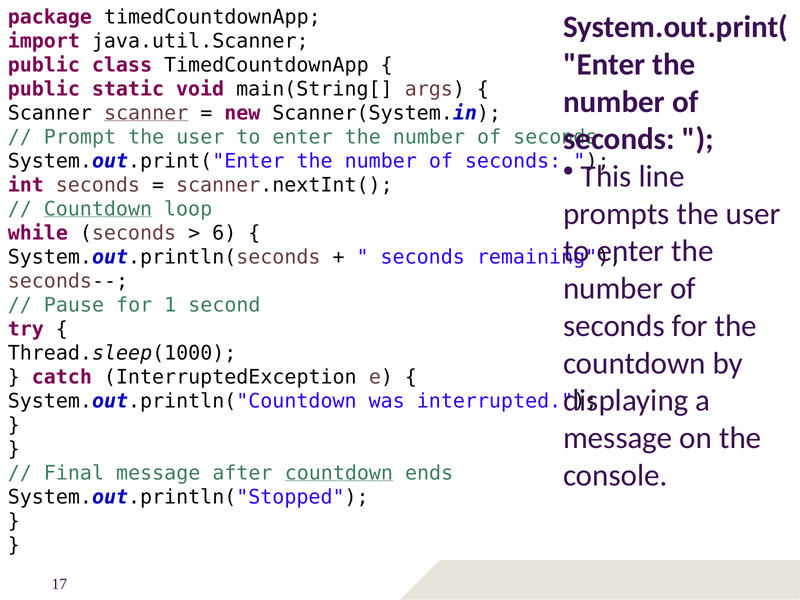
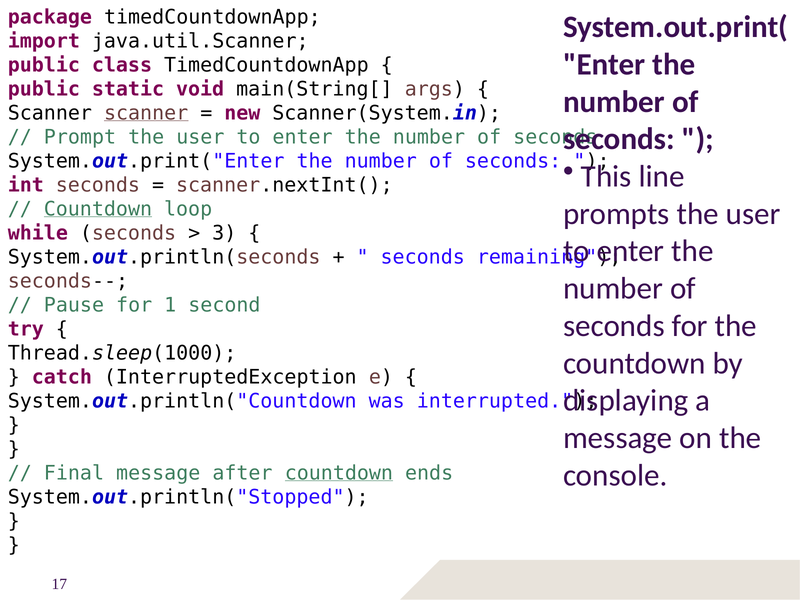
6: 6 -> 3 (224, 233)
